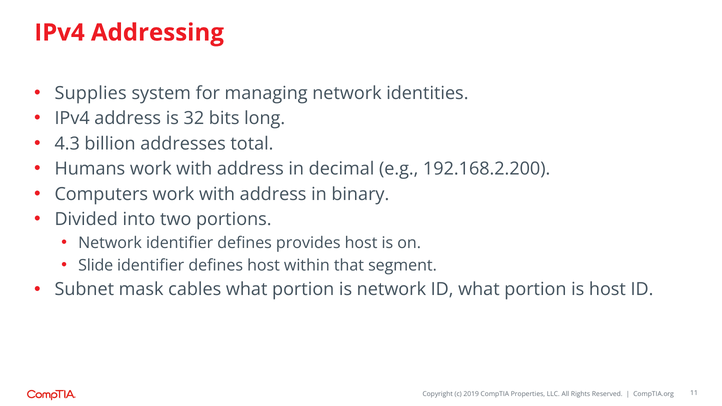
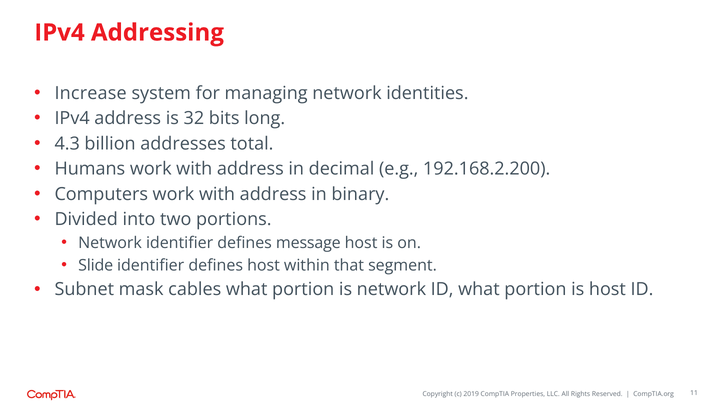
Supplies: Supplies -> Increase (91, 93)
provides: provides -> message (308, 243)
